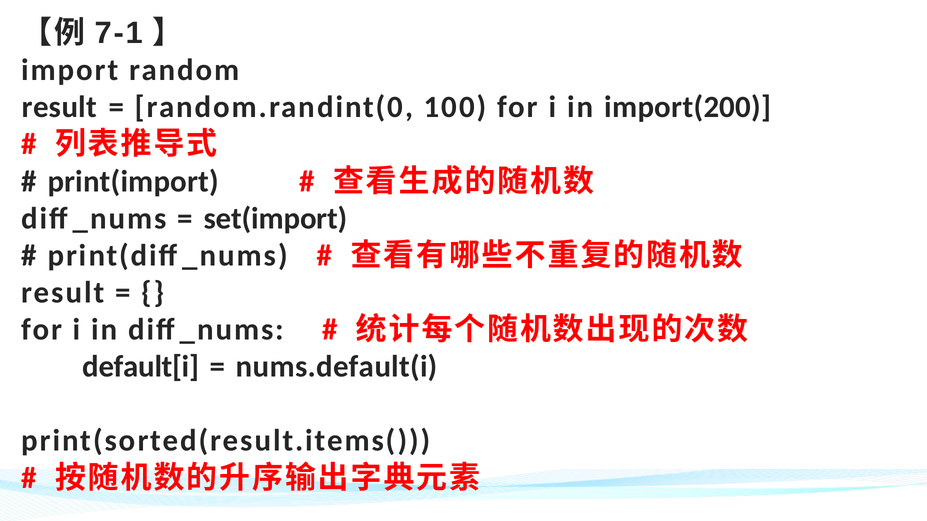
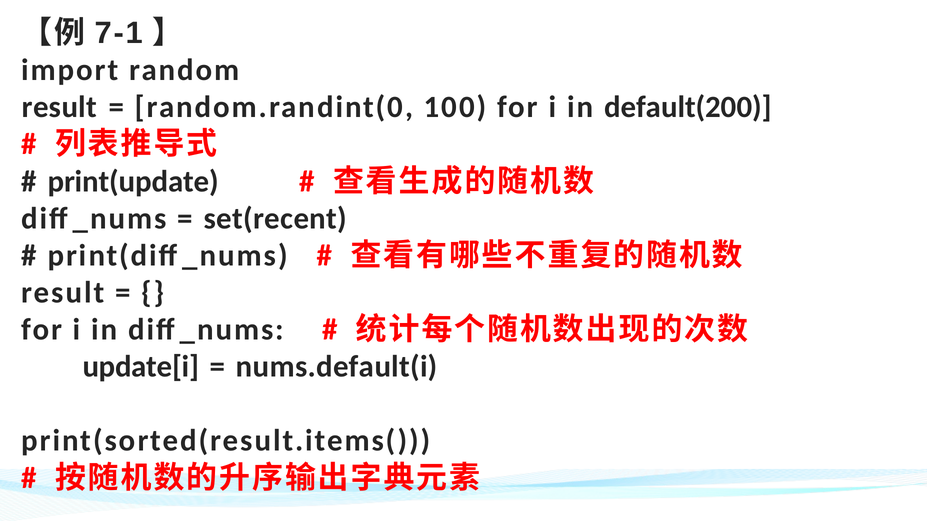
import(200: import(200 -> default(200 (688, 107)
print(import: print(import -> print(update (133, 182)
set(import: set(import -> set(recent (275, 219)
default[i: default[i -> update[i (141, 367)
